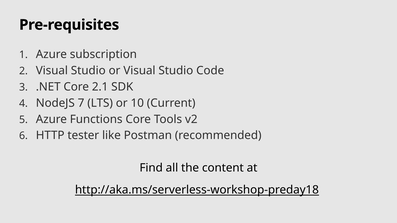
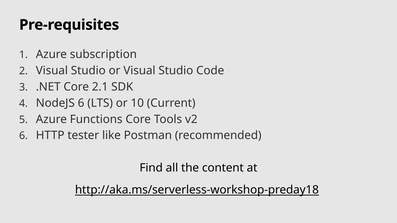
NodeJS 7: 7 -> 6 (81, 103)
